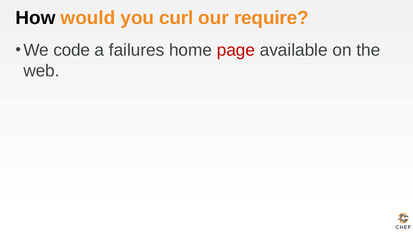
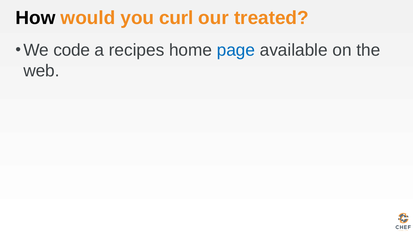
require: require -> treated (271, 18)
failures: failures -> recipes (137, 50)
page colour: red -> blue (236, 50)
